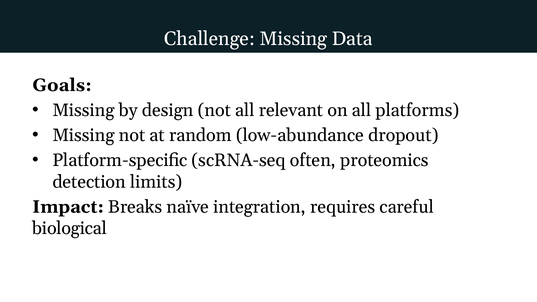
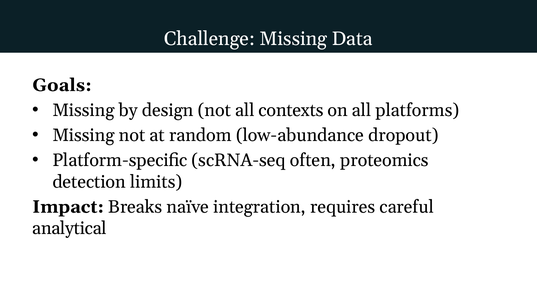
relevant: relevant -> contexts (291, 110)
biological: biological -> analytical (69, 228)
